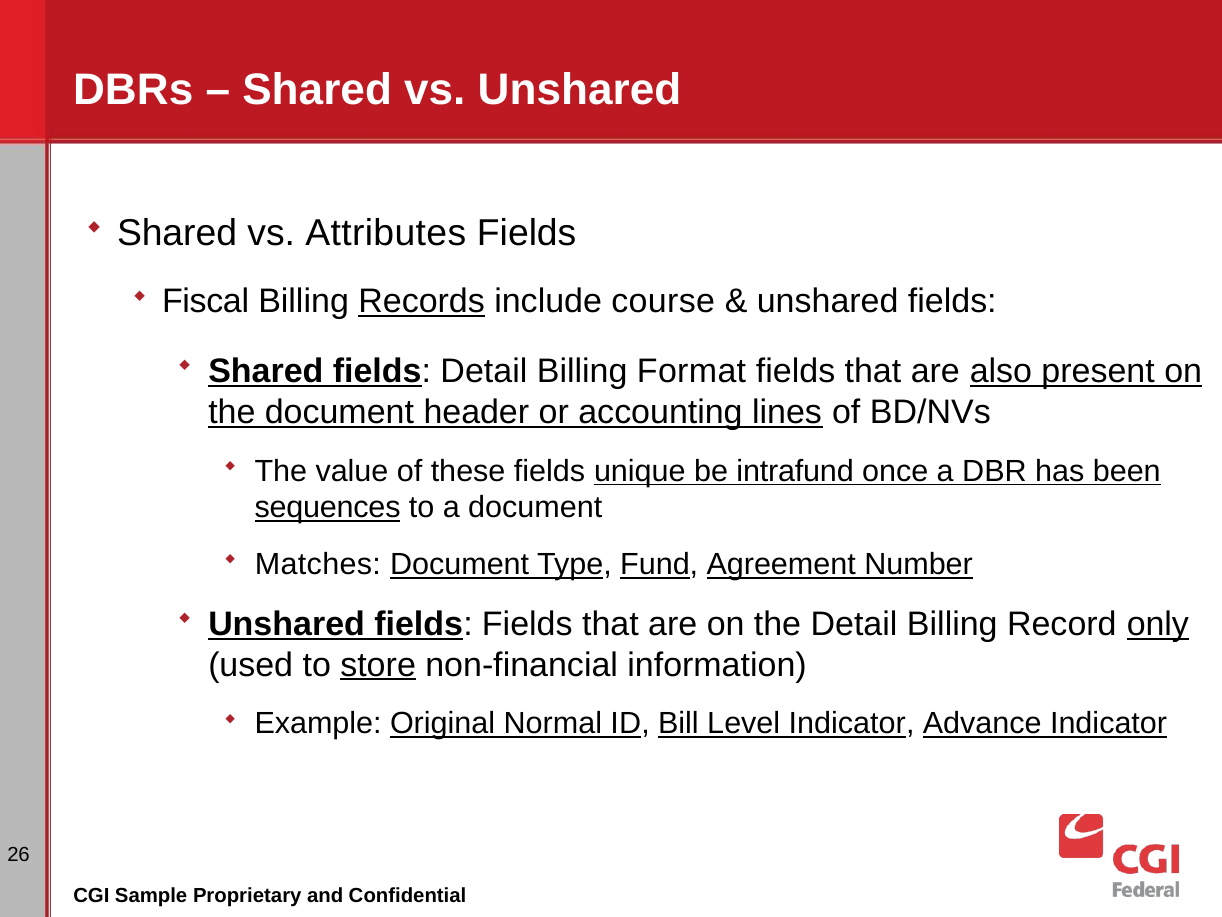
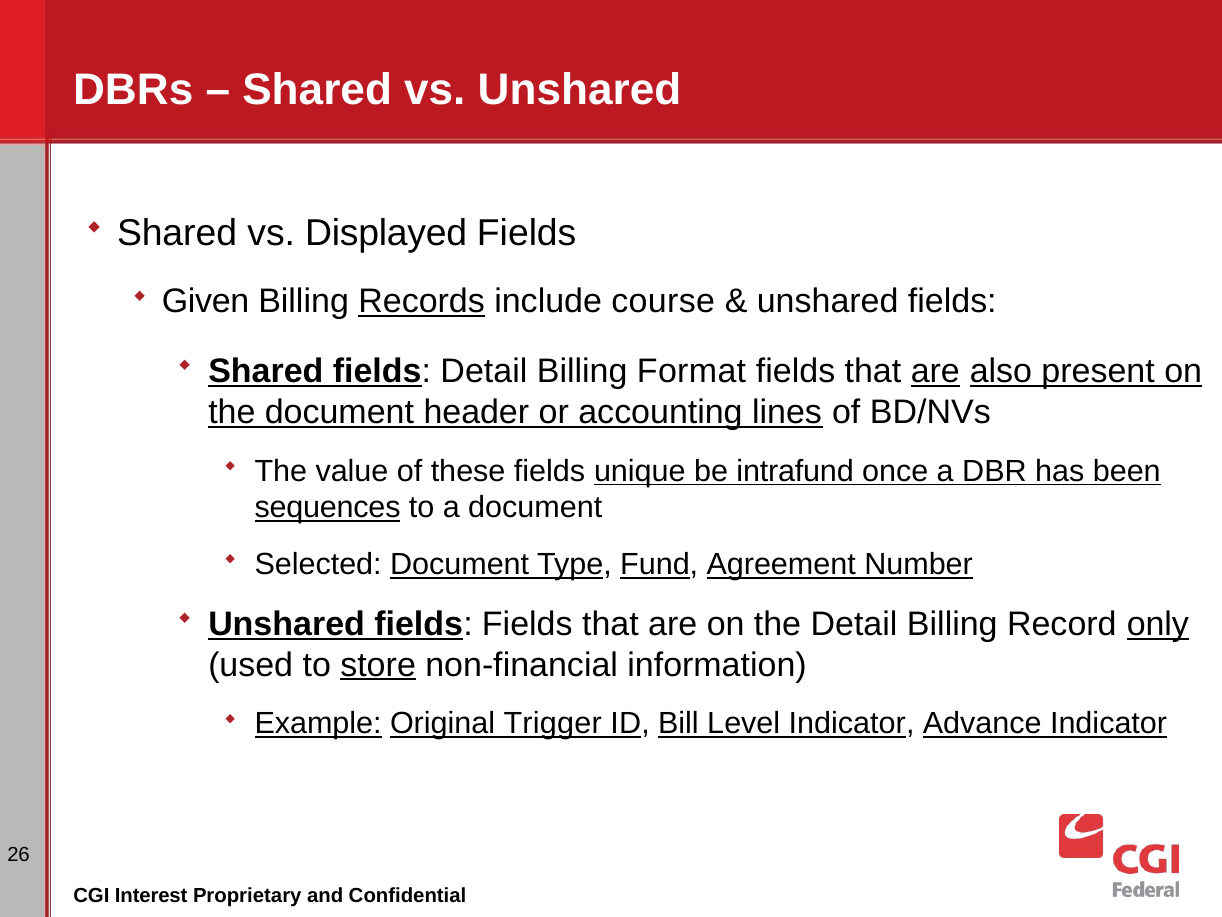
Attributes: Attributes -> Displayed (386, 233)
Fiscal: Fiscal -> Given (206, 301)
are underline: none -> present (935, 371)
Matches: Matches -> Selected (318, 564)
Example underline: none -> present (318, 723)
Normal: Normal -> Trigger (553, 723)
Sample: Sample -> Interest (151, 895)
